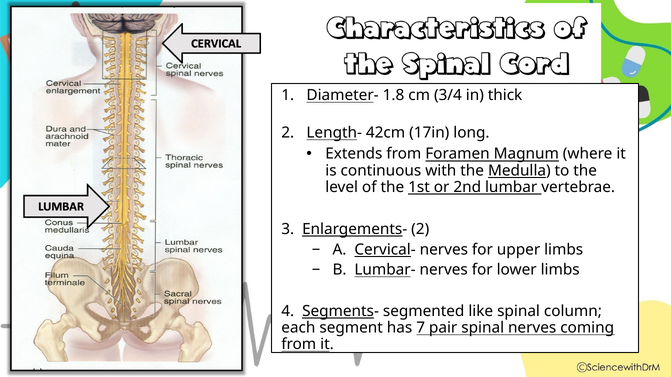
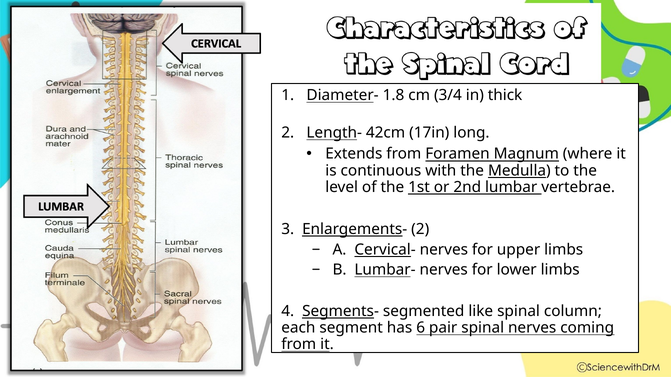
7: 7 -> 6 (421, 328)
